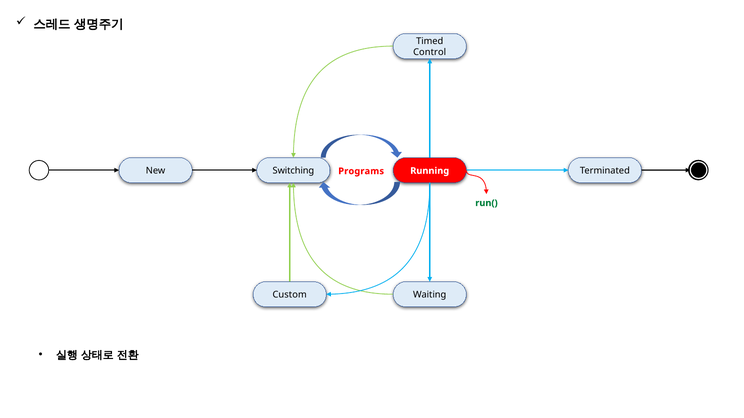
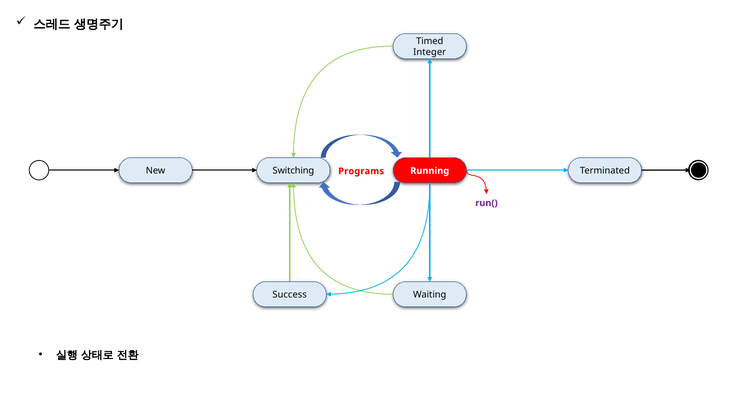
Control: Control -> Integer (430, 52)
run( colour: green -> purple (486, 203)
Custom: Custom -> Success (290, 295)
